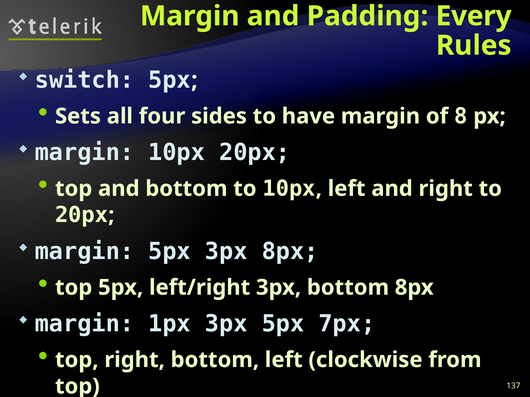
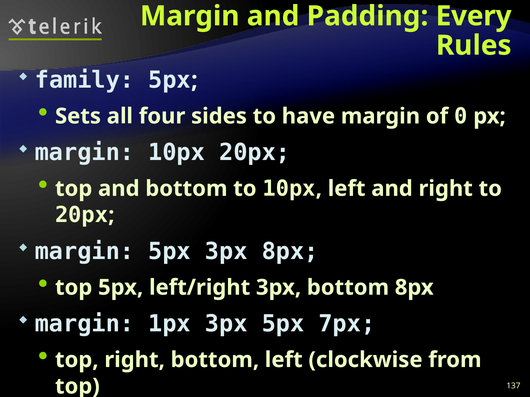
switch: switch -> family (84, 80)
8: 8 -> 0 (461, 116)
